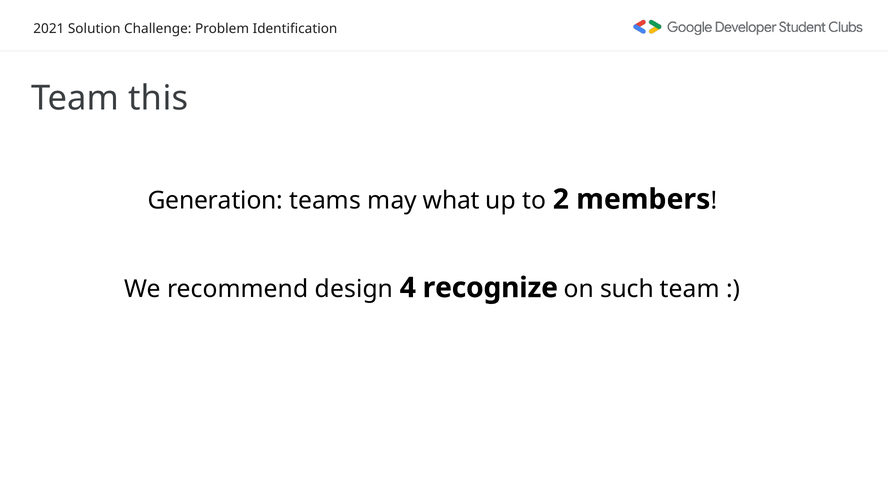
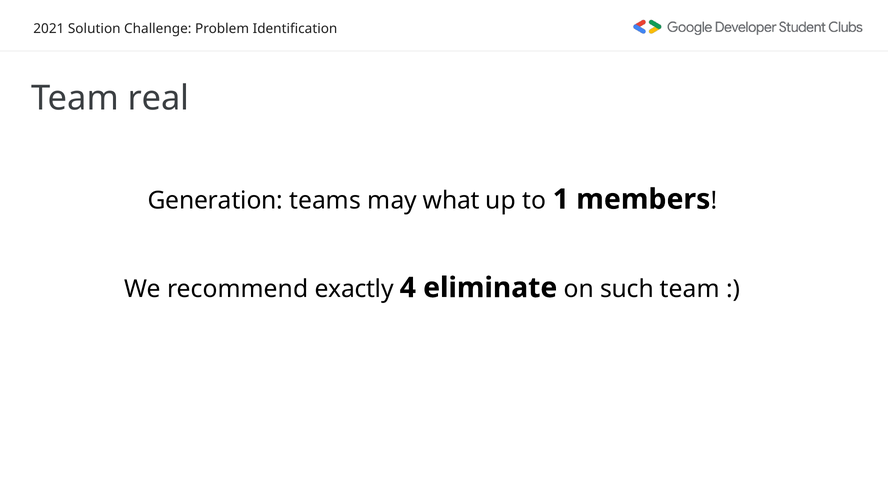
this: this -> real (159, 98)
2: 2 -> 1 (561, 199)
design: design -> exactly (354, 289)
recognize: recognize -> eliminate (490, 287)
